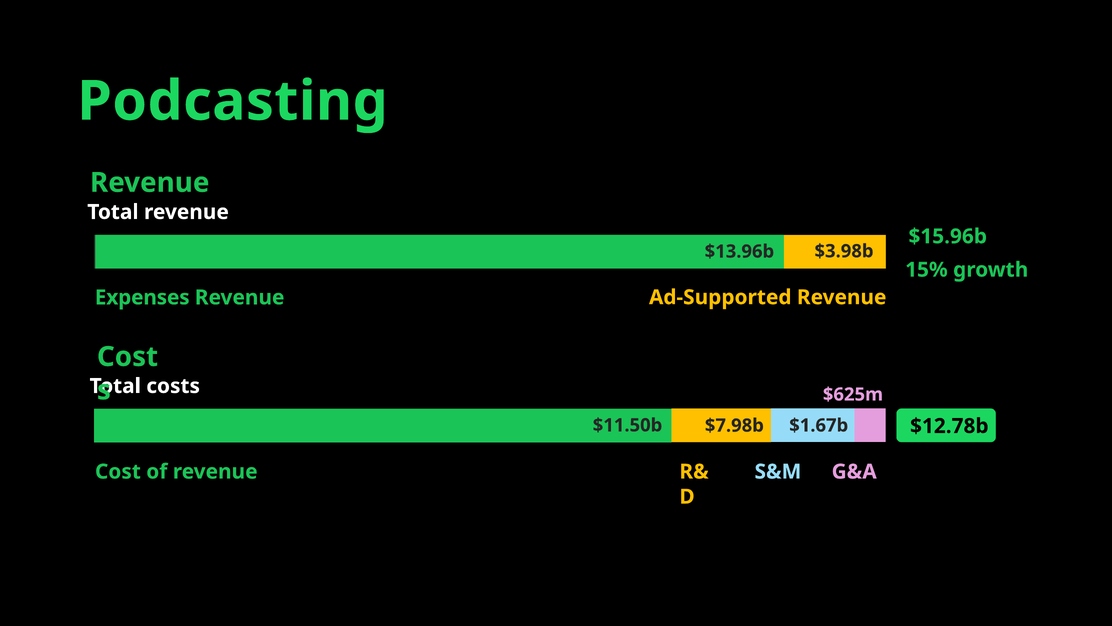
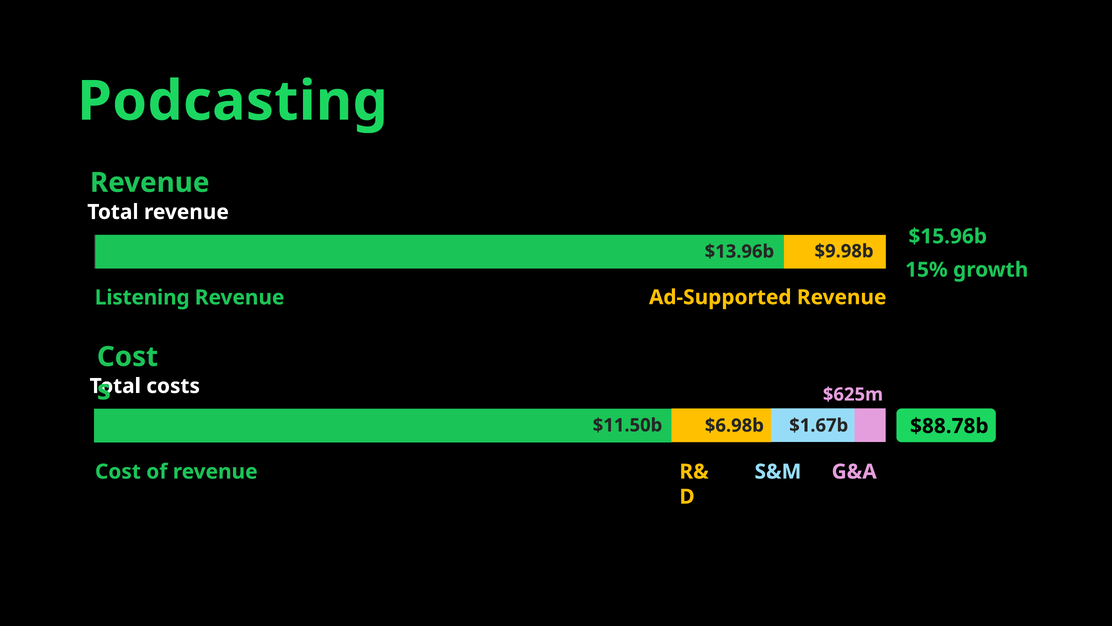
$3.98b: $3.98b -> $9.98b (844, 251)
Expenses: Expenses -> Listening (142, 297)
$7.98b: $7.98b -> $6.98b (734, 425)
$12.78b: $12.78b -> $88.78b (949, 426)
